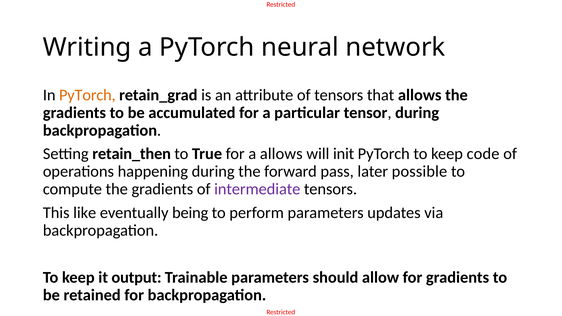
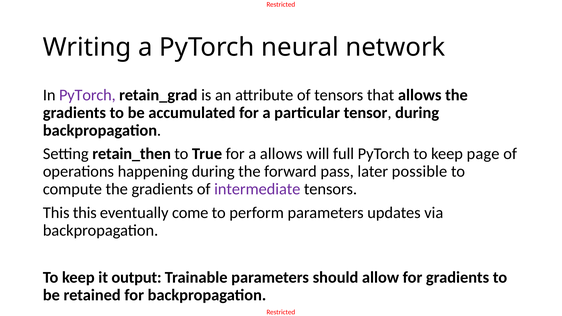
PyTorch colour: orange -> purple (87, 95)
init: init -> full (344, 154)
code: code -> page (483, 154)
This like: like -> this (85, 213)
being: being -> come (190, 213)
